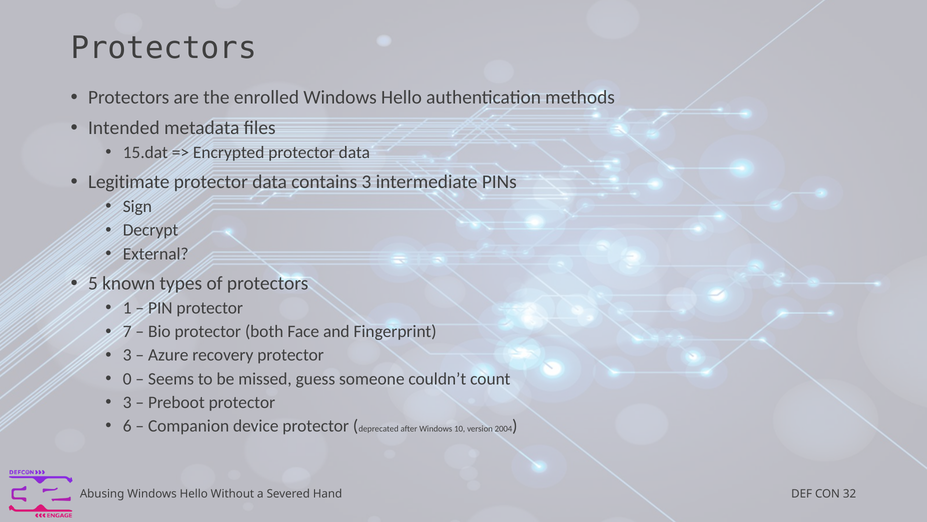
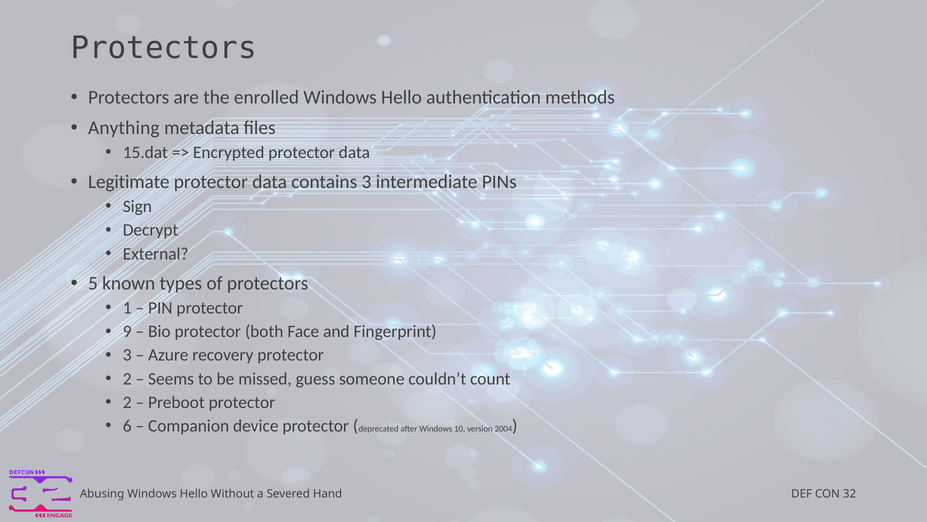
Intended: Intended -> Anything (124, 128)
7: 7 -> 9 (127, 331)
0: 0 -> 2 (127, 378)
3: 3 -> 2 (127, 402)
